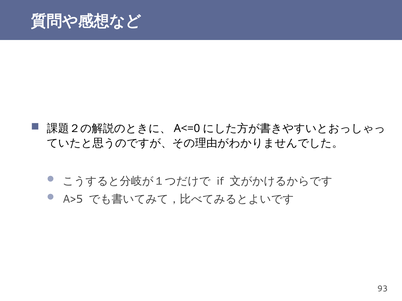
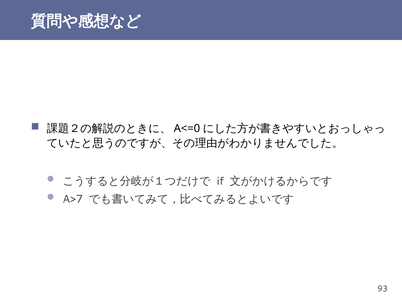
A>5: A>5 -> A>7 (73, 199)
